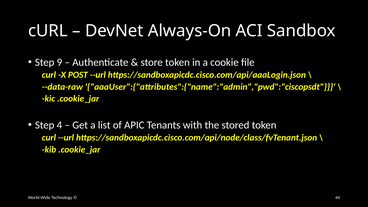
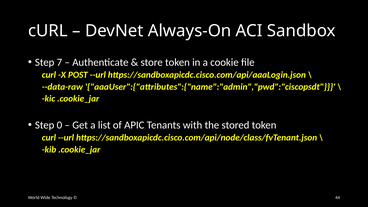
9: 9 -> 7 (59, 62)
4: 4 -> 0 (59, 125)
